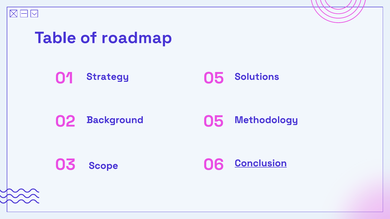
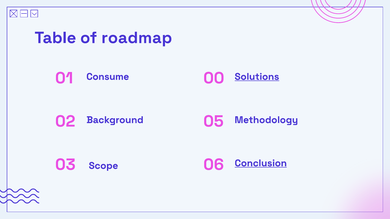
01 05: 05 -> 00 (214, 78)
Strategy: Strategy -> Consume (108, 77)
Solutions underline: none -> present (257, 77)
